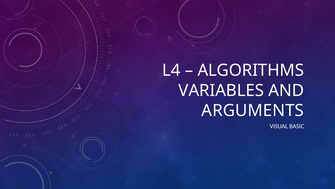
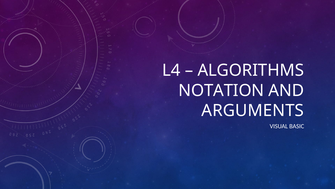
VARIABLES: VARIABLES -> NOTATION (221, 90)
